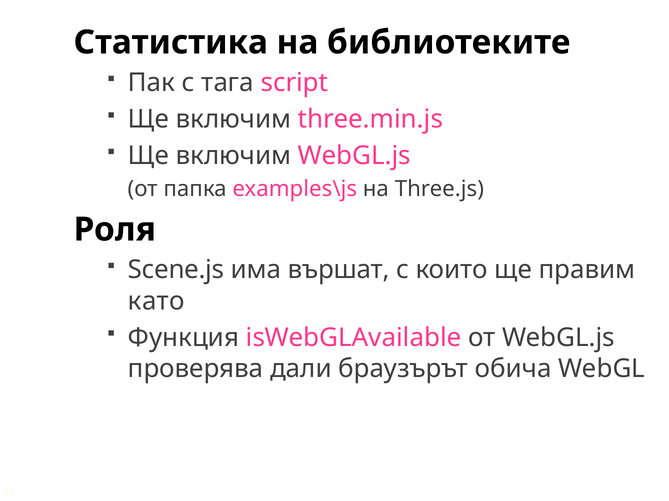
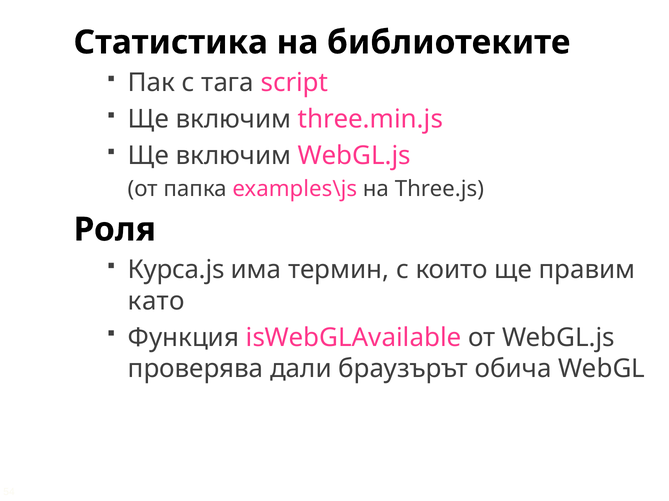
Scene.js: Scene.js -> Курса.js (176, 270)
вършат: вършат -> термин (339, 270)
